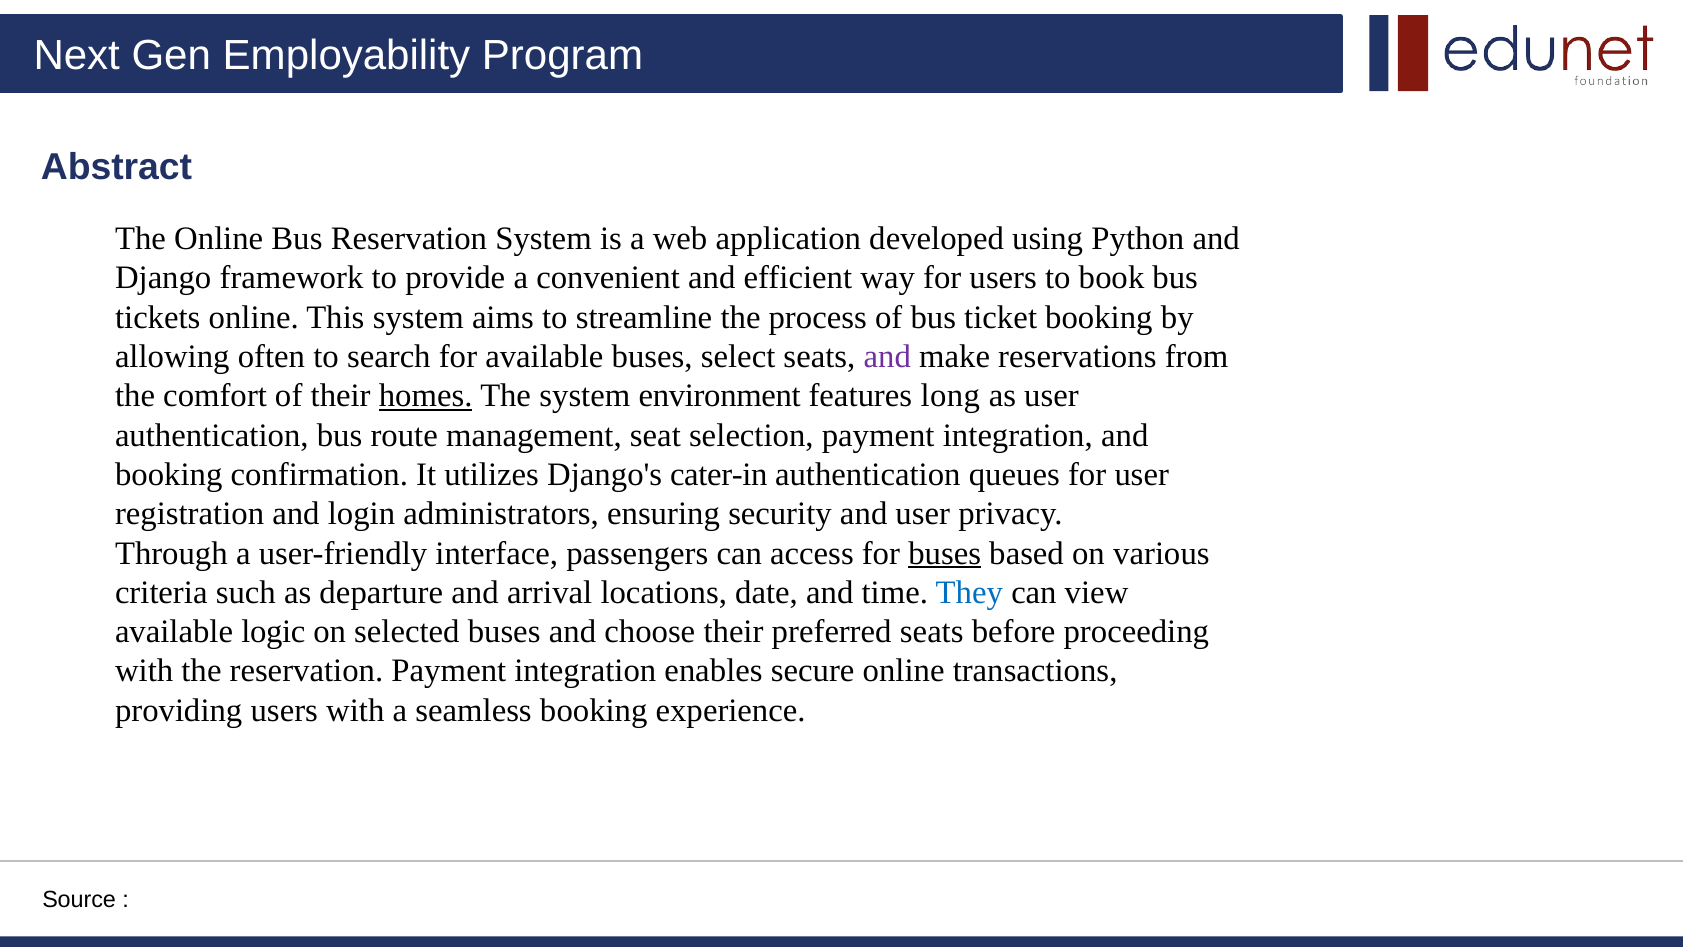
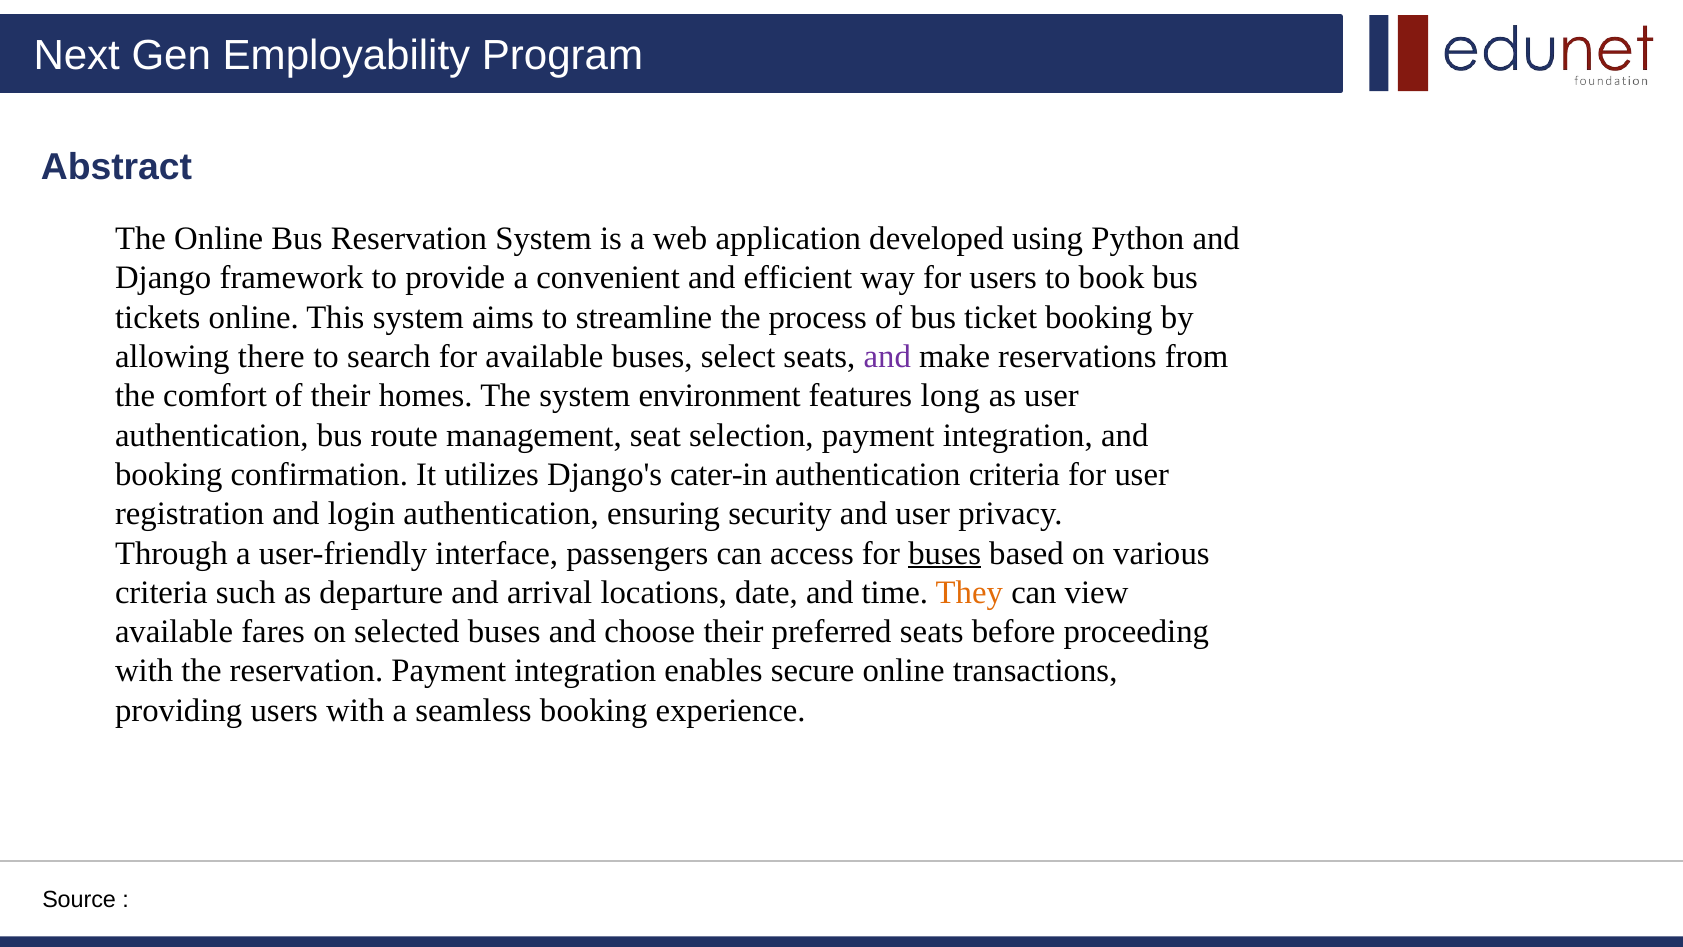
often: often -> there (271, 357)
homes underline: present -> none (426, 396)
authentication queues: queues -> criteria (1014, 474)
login administrators: administrators -> authentication (501, 514)
They colour: blue -> orange (969, 592)
logic: logic -> fares (273, 632)
